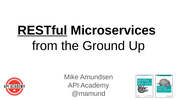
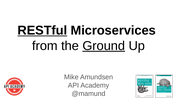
Ground underline: none -> present (104, 46)
